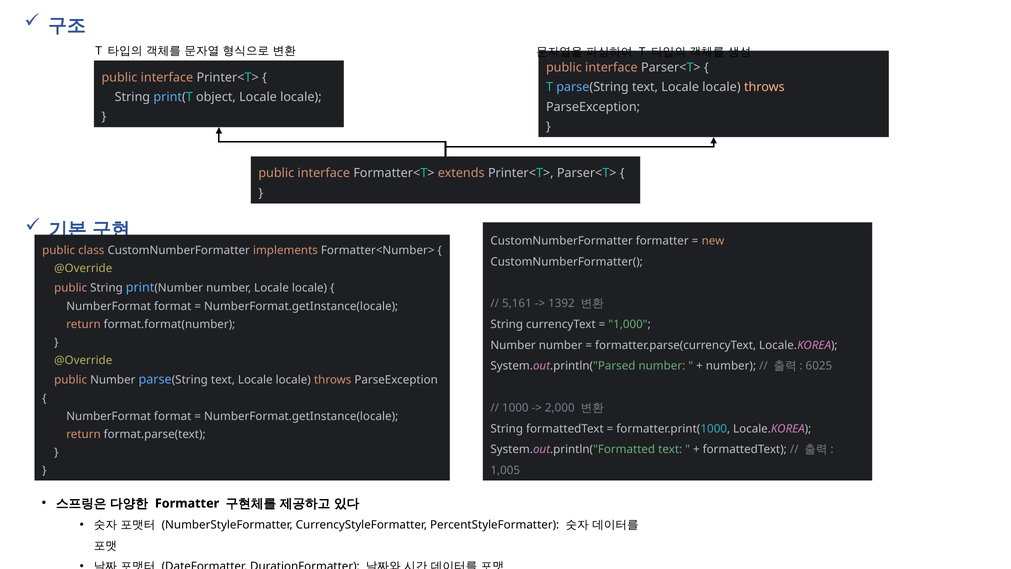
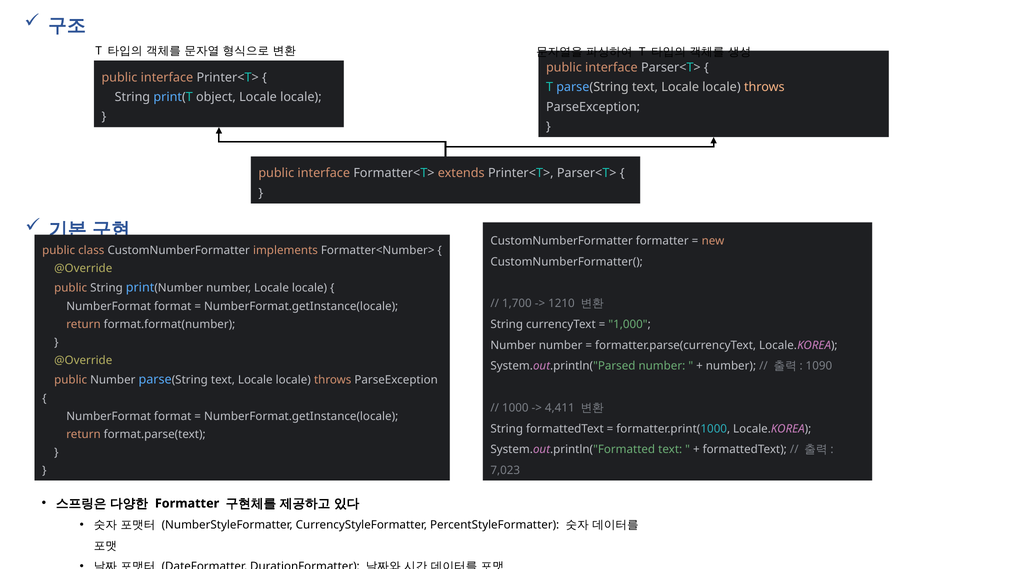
5,161: 5,161 -> 1,700 (517, 303)
1392: 1392 -> 1210 (561, 303)
6025: 6025 -> 1090 (819, 366)
2,000: 2,000 -> 4,411 (560, 408)
1,005: 1,005 -> 7,023 (505, 470)
